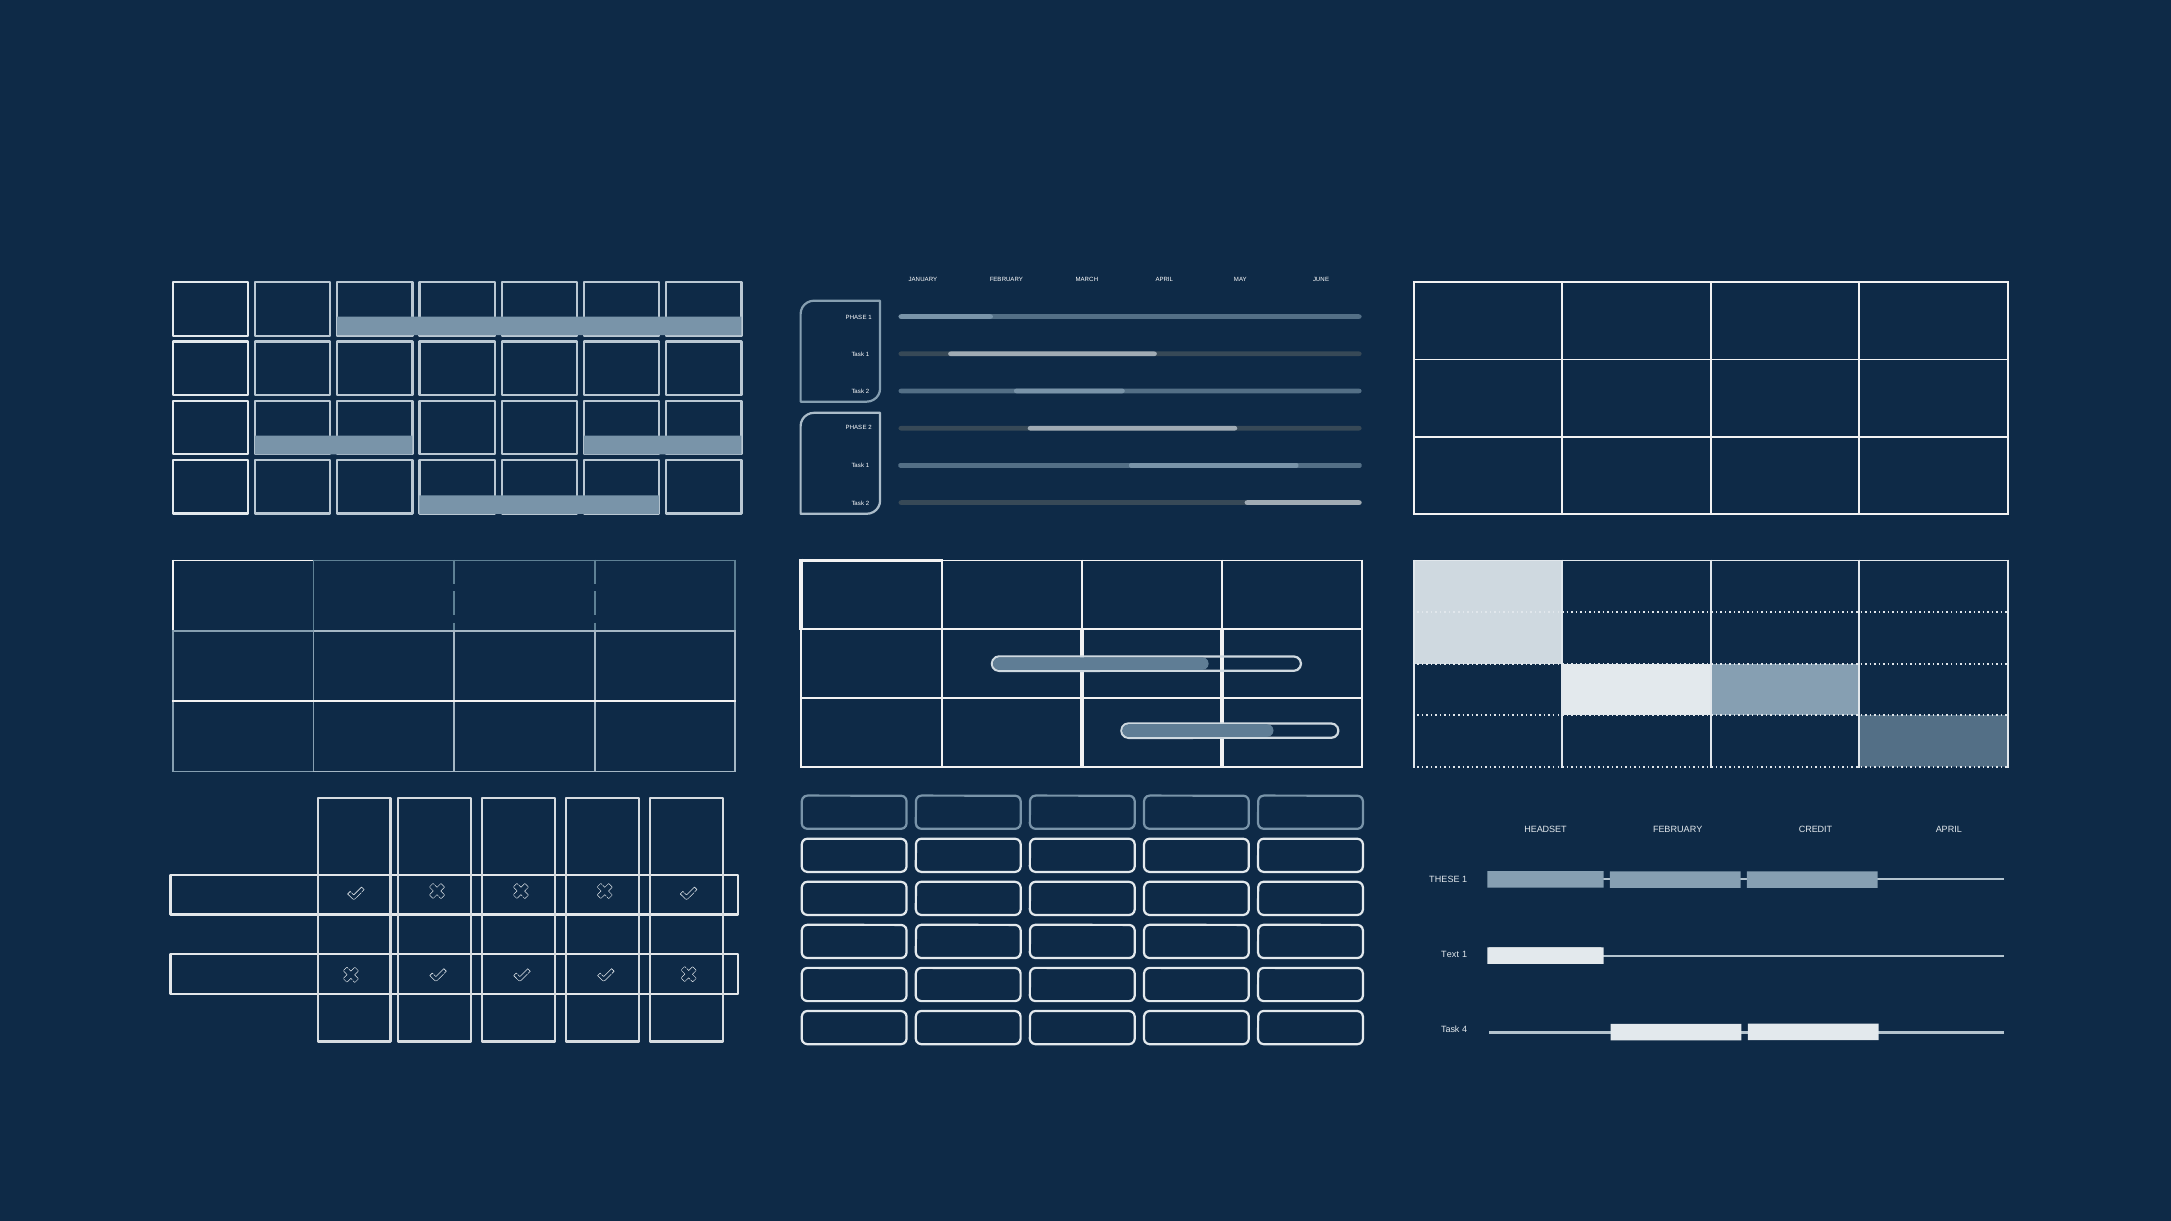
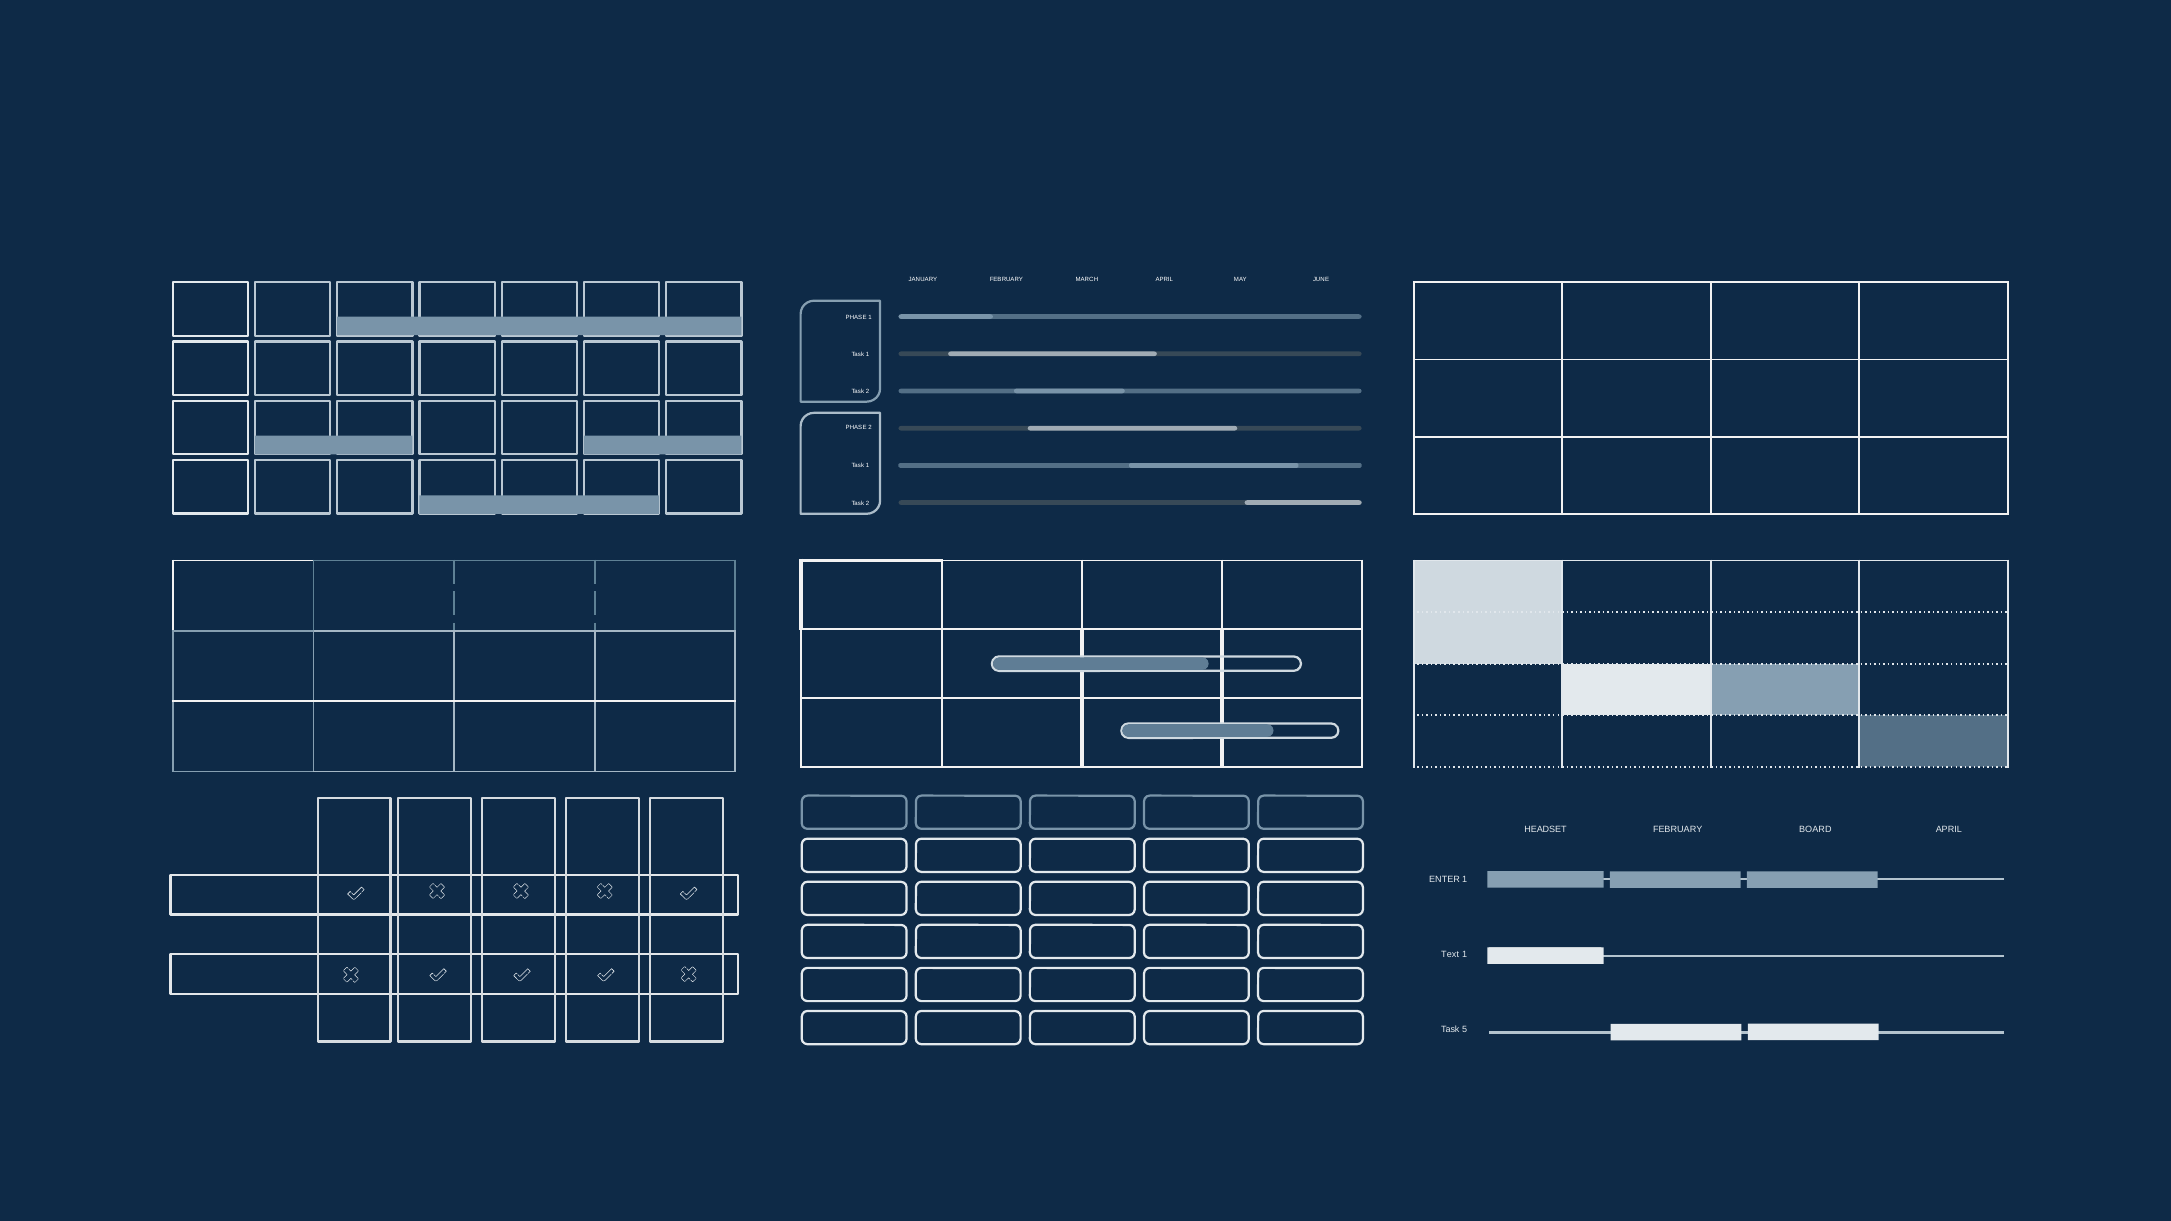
CREDIT: CREDIT -> BOARD (1815, 830)
THESE: THESE -> ENTER (1445, 880)
4: 4 -> 5 (1465, 1030)
